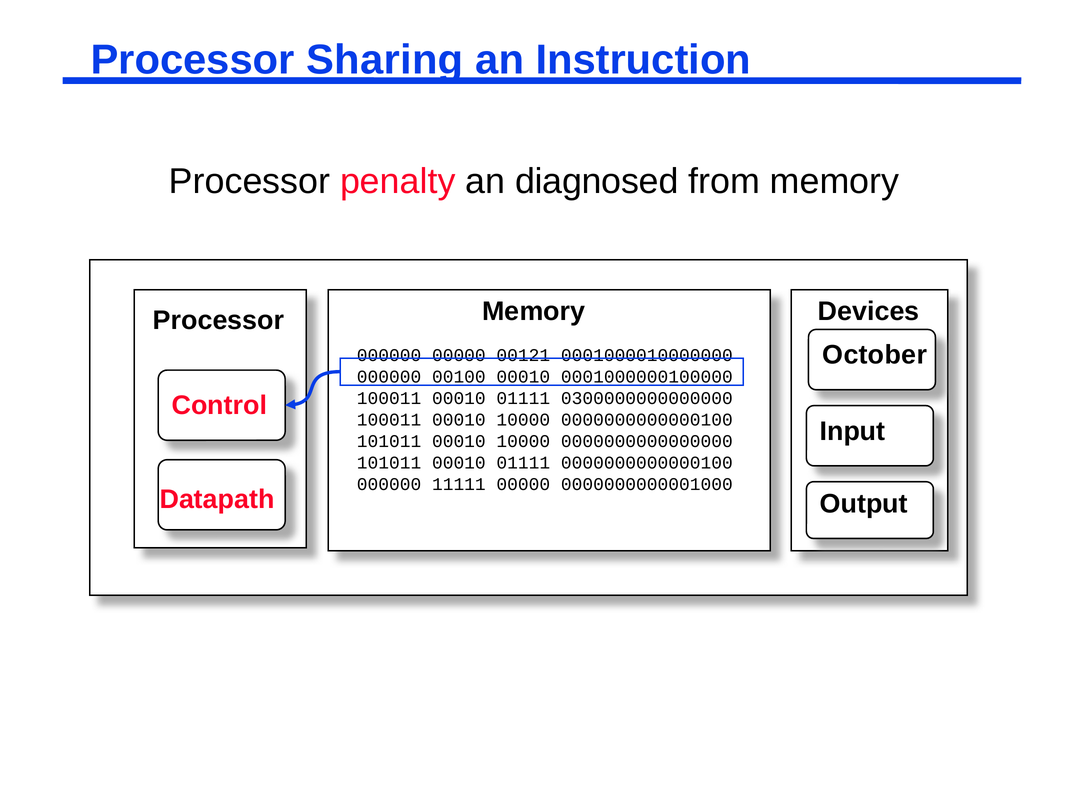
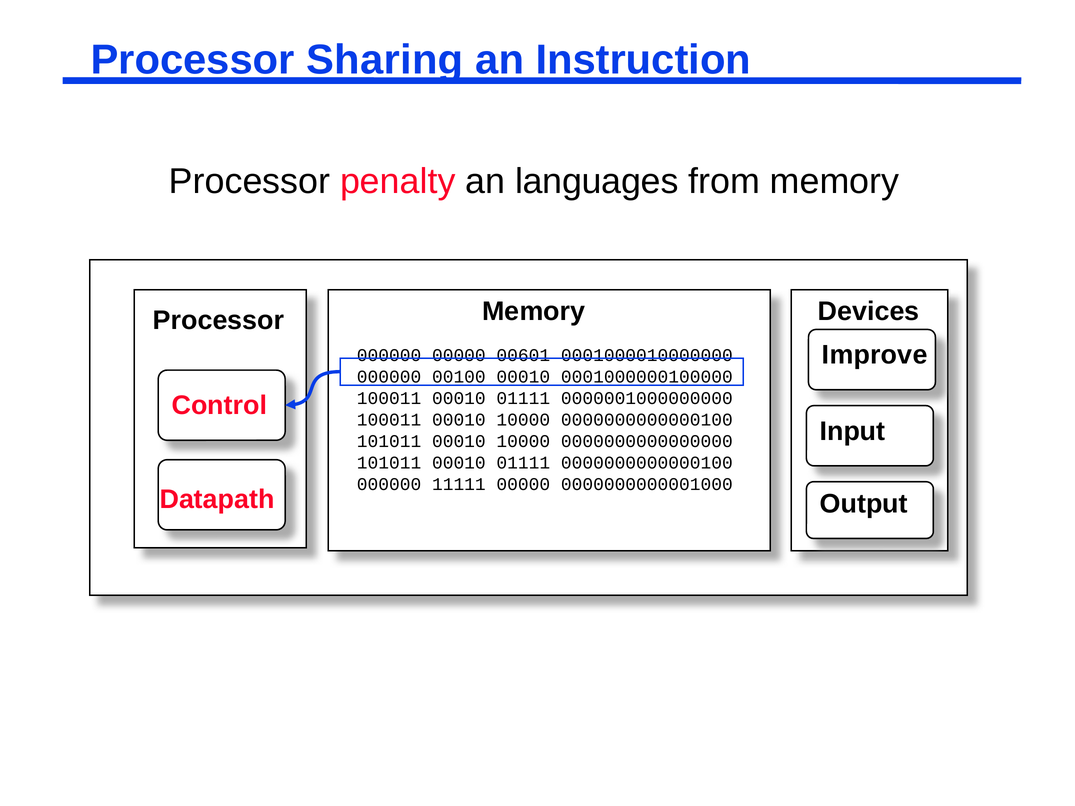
diagnosed: diagnosed -> languages (597, 182)
October: October -> Improve (875, 355)
00121: 00121 -> 00601 (523, 355)
0300000000000000: 0300000000000000 -> 0000001000000000 (647, 398)
